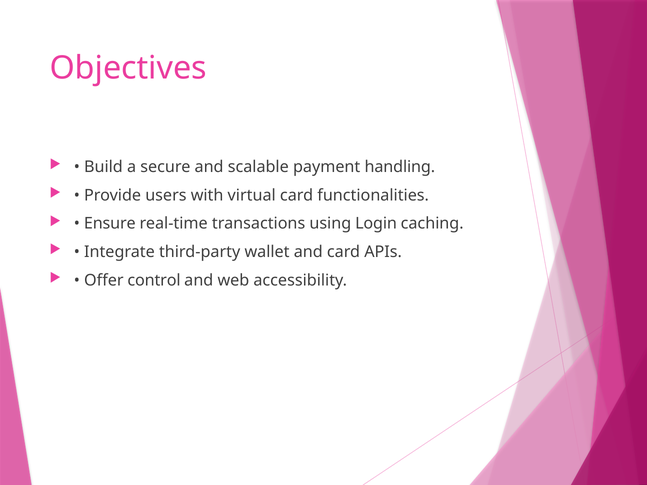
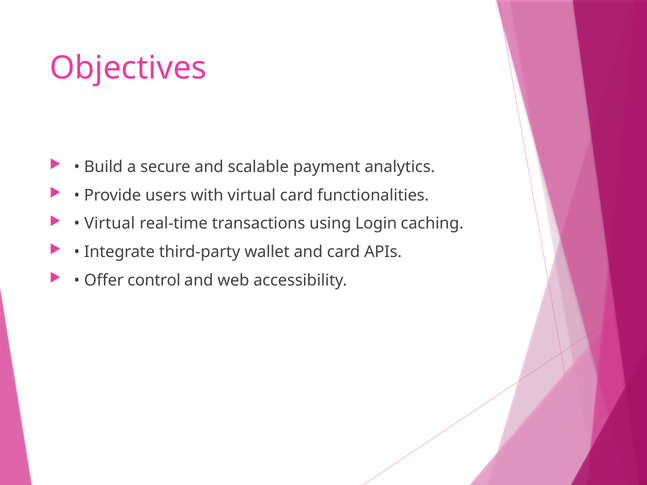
handling: handling -> analytics (400, 167)
Ensure: Ensure -> Virtual (110, 224)
